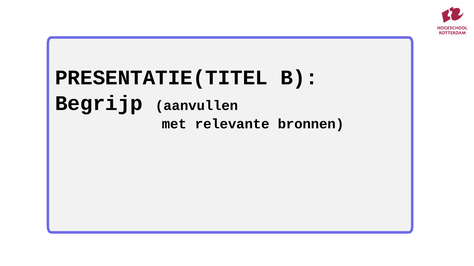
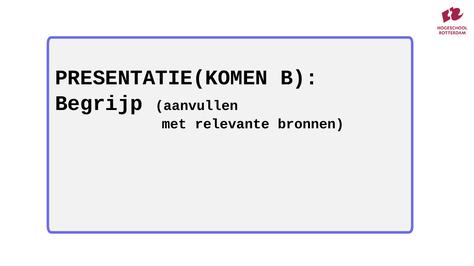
PRESENTATIE(TITEL: PRESENTATIE(TITEL -> PRESENTATIE(KOMEN (161, 78)
